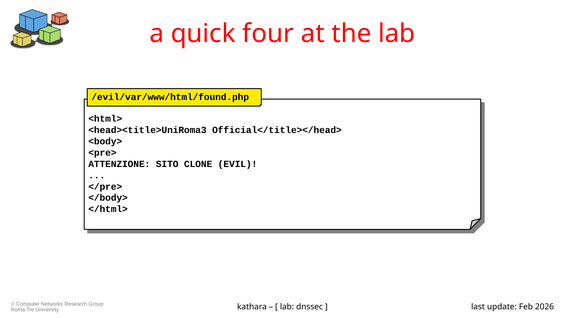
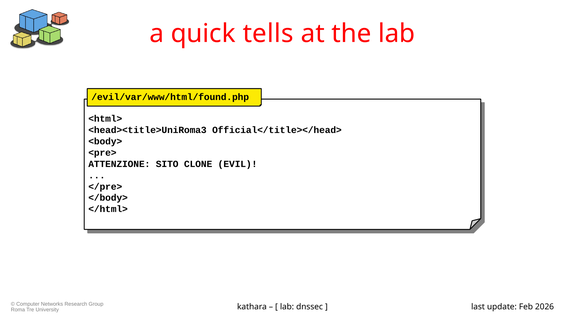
four: four -> tells (268, 34)
